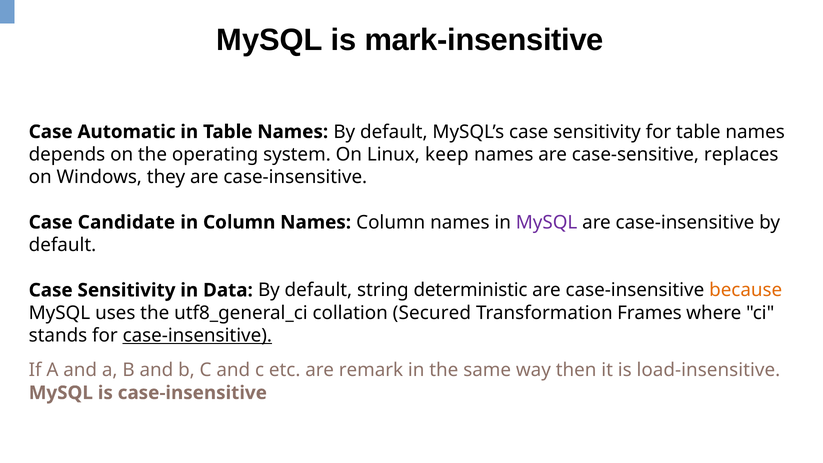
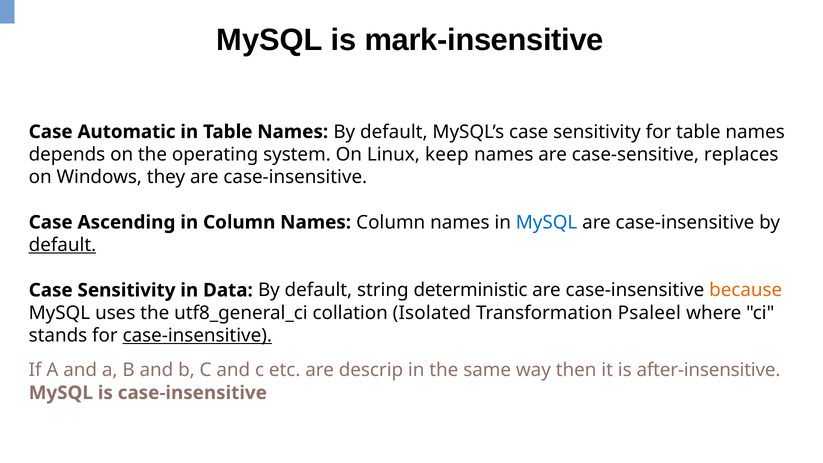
Candidate: Candidate -> Ascending (126, 222)
MySQL colour: purple -> blue (547, 222)
default underline: none -> present (62, 245)
Secured: Secured -> Isolated (432, 313)
Frames: Frames -> Psaleel (649, 313)
remark: remark -> descrip (371, 370)
load-insensitive: load-insensitive -> after-insensitive (708, 370)
